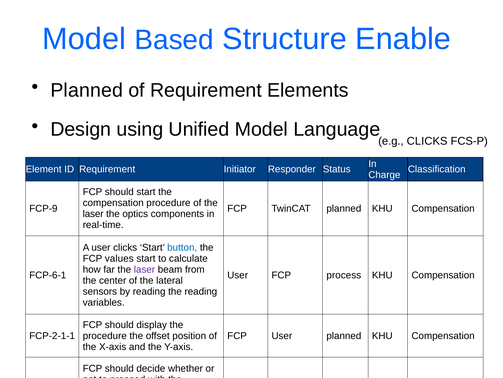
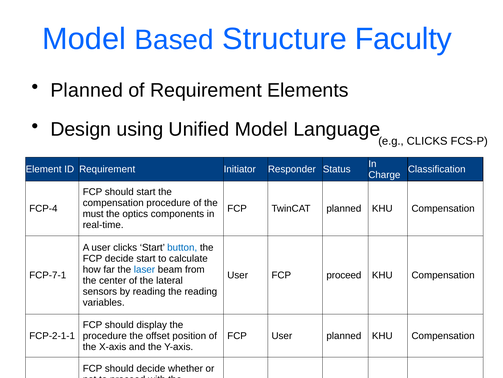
Enable: Enable -> Faculty (403, 39)
FCP-9: FCP-9 -> FCP-4 (43, 208)
laser: laser -> must (93, 214)
FCP values: values -> decide (119, 258)
laser colour: purple -> blue (144, 269)
FCP-6-1: FCP-6-1 -> FCP-7-1 (48, 275)
FCP process: process -> proceed (344, 275)
